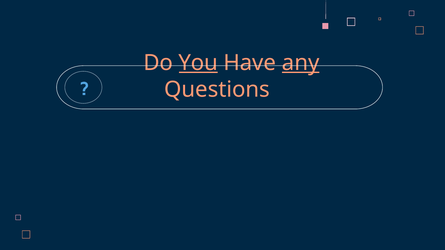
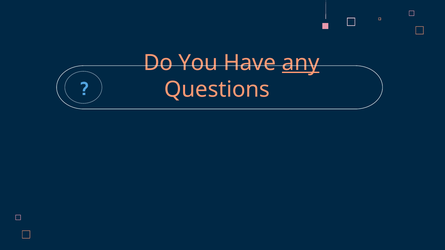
You underline: present -> none (198, 63)
